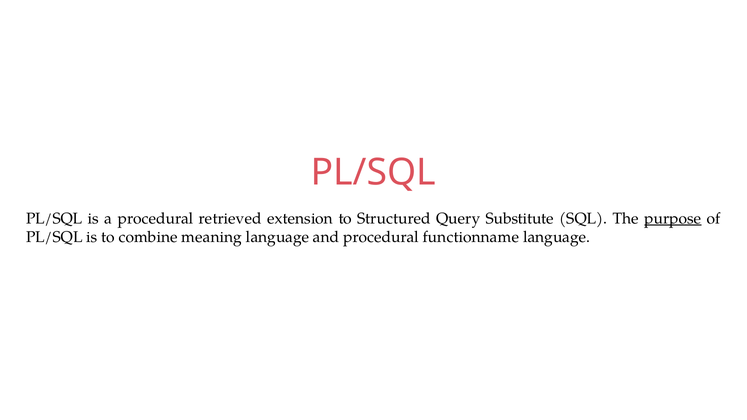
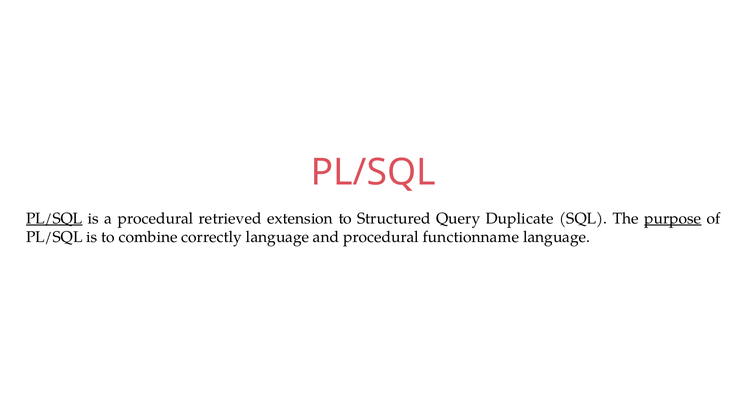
PL/SQL underline: none -> present (54, 219)
Substitute: Substitute -> Duplicate (520, 219)
meaning: meaning -> correctly (212, 237)
